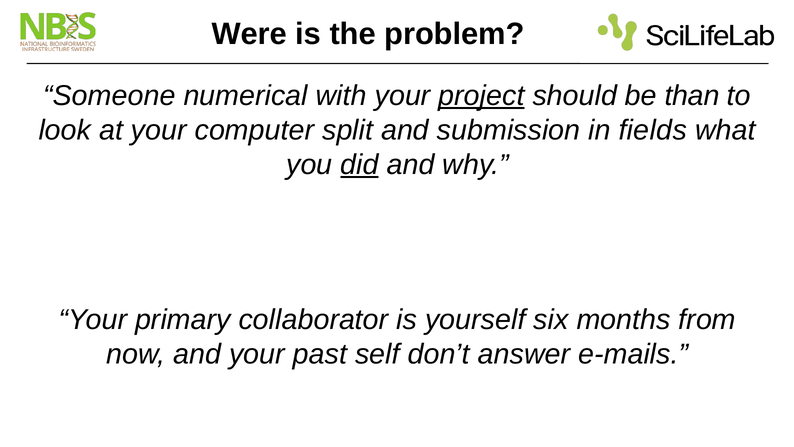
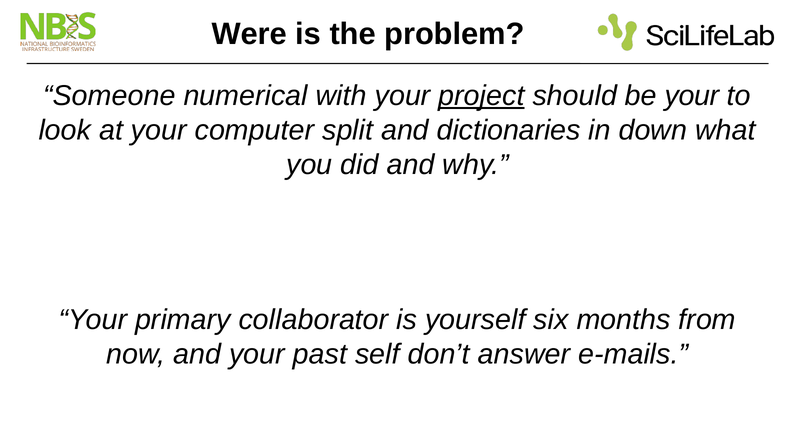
be than: than -> your (692, 96)
submission: submission -> dictionaries (509, 130)
fields: fields -> down (653, 130)
did underline: present -> none (360, 164)
